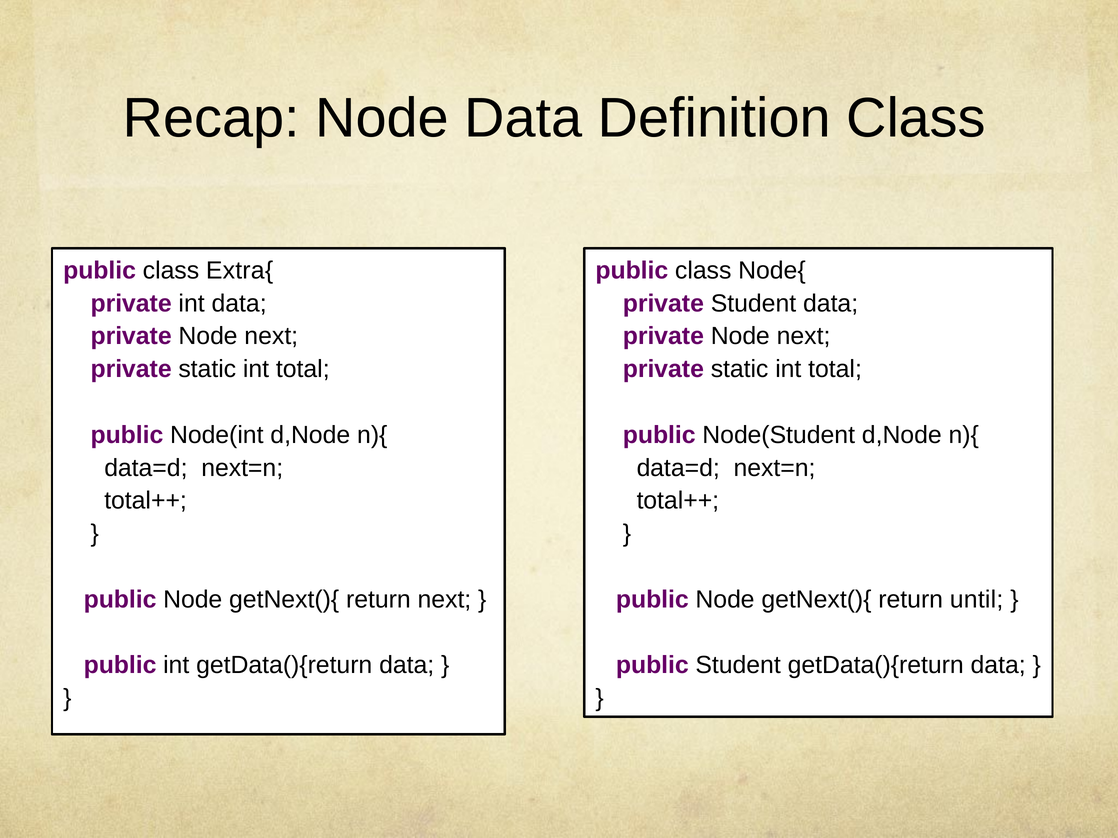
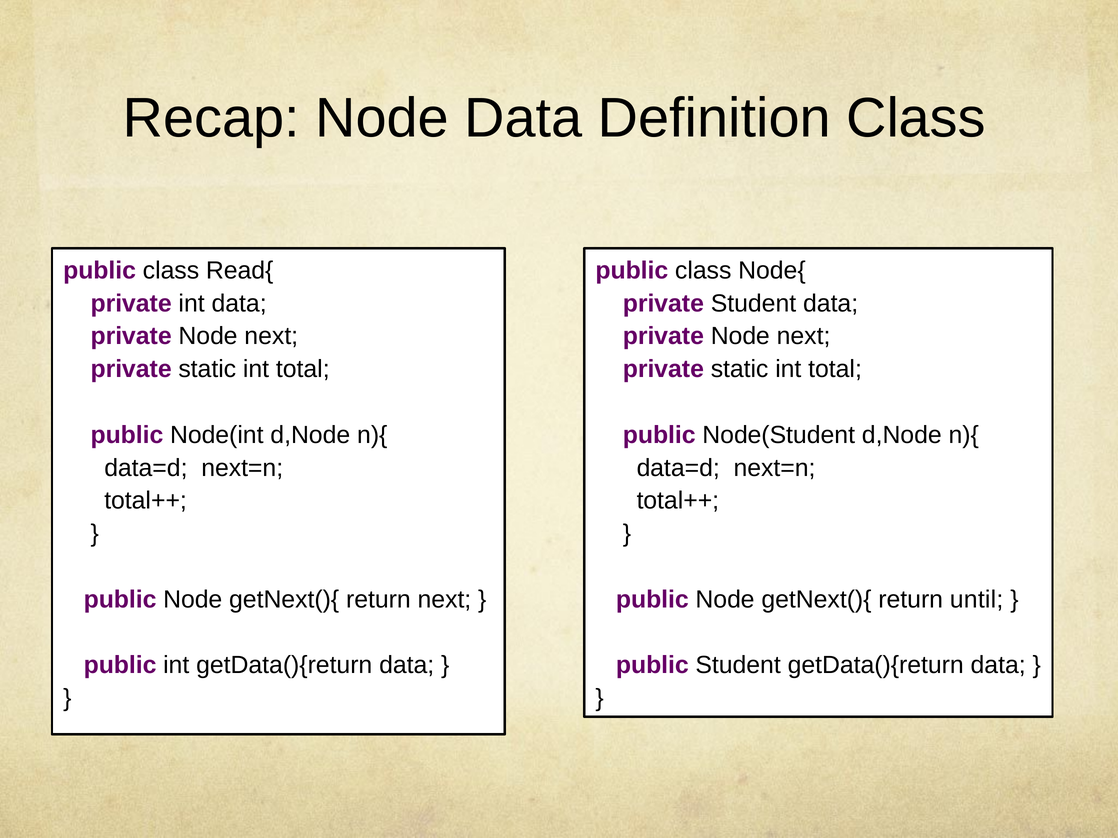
Extra{: Extra{ -> Read{ (240, 271)
